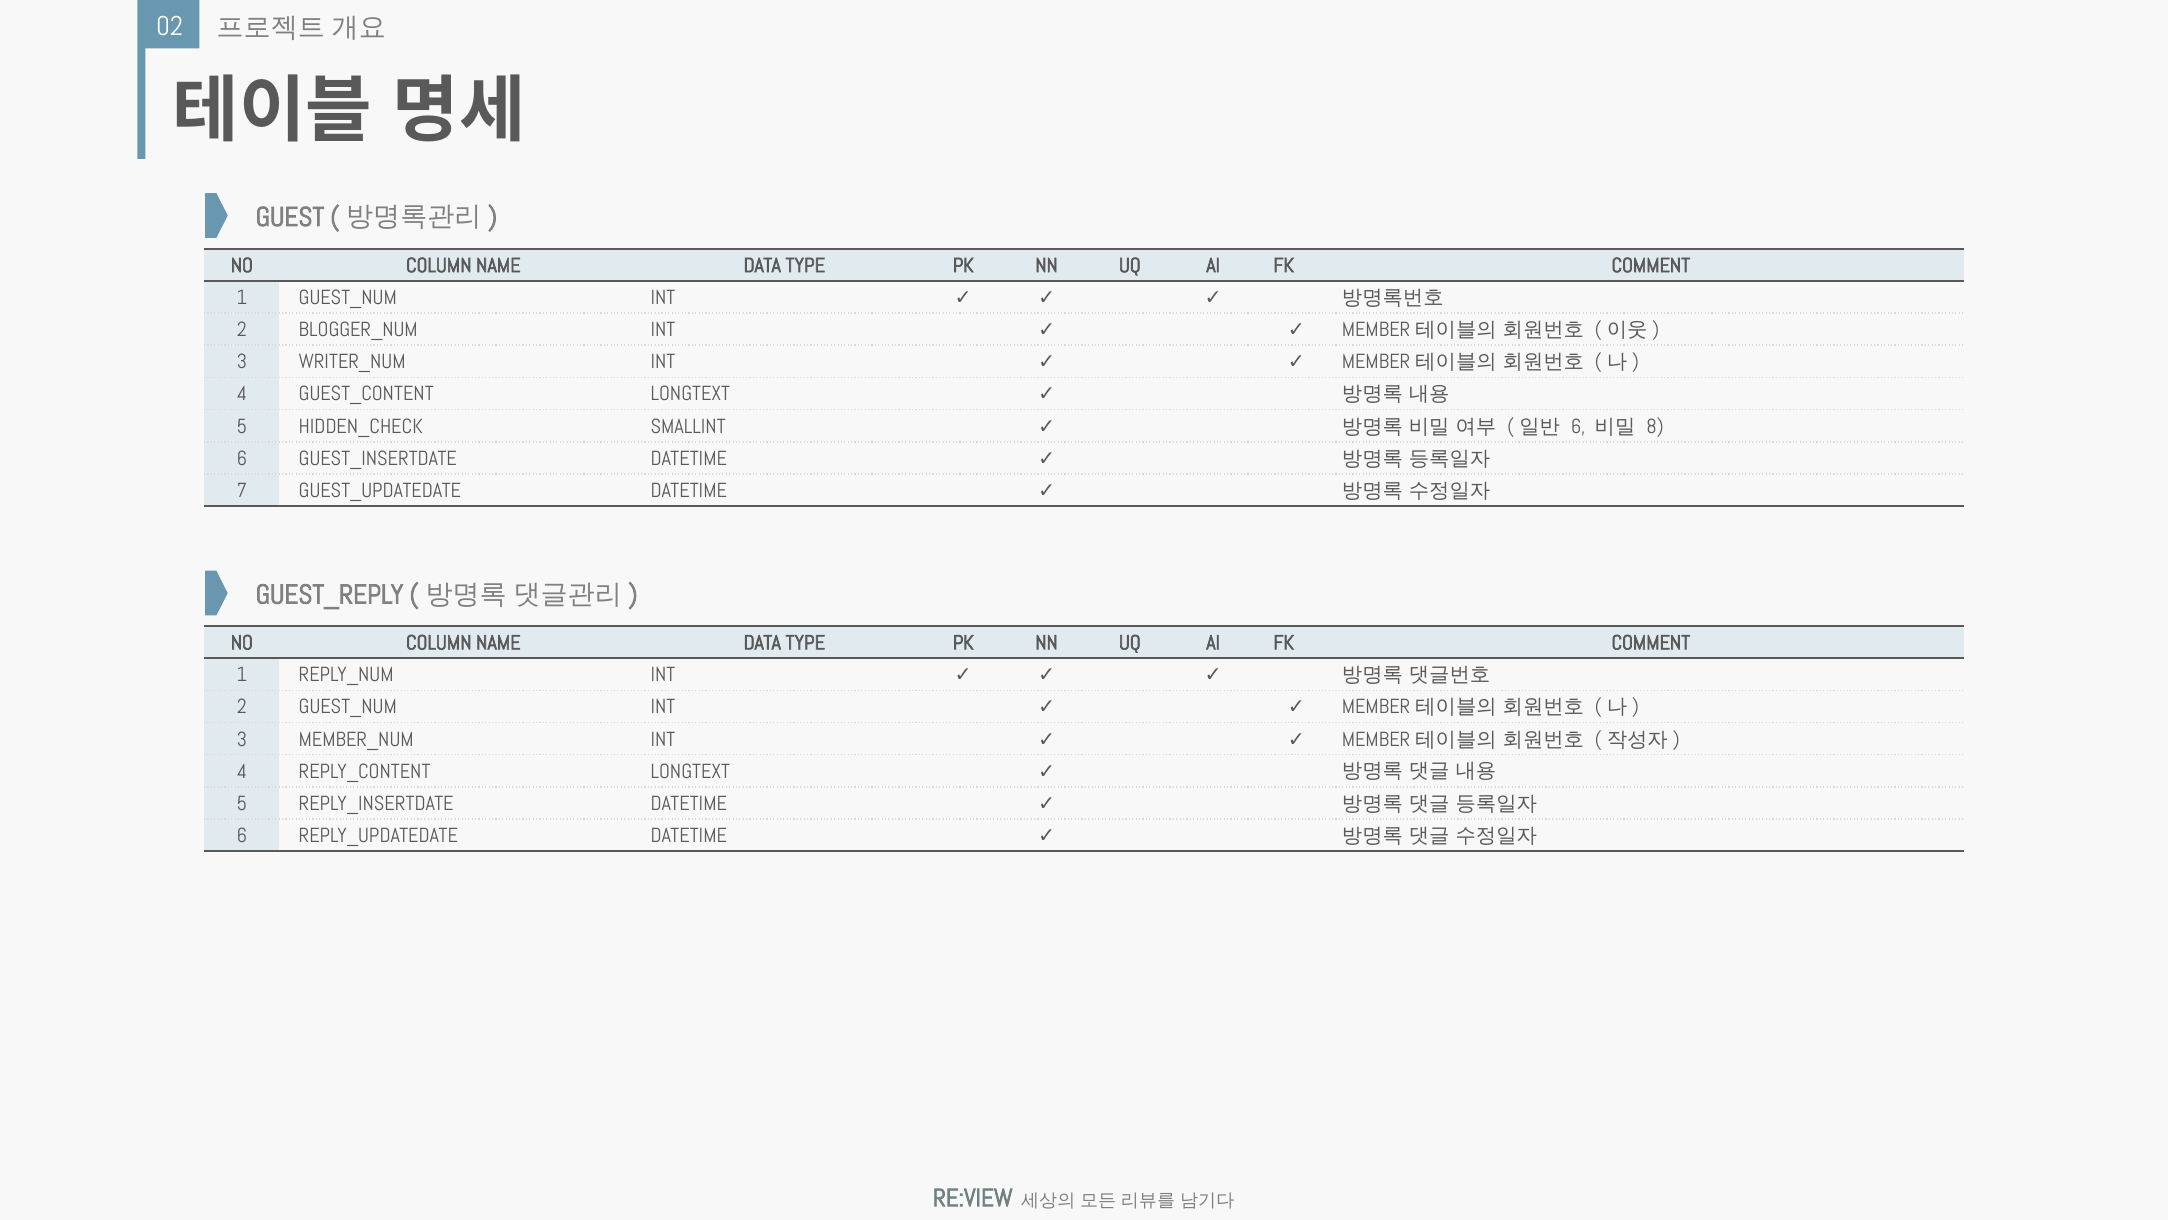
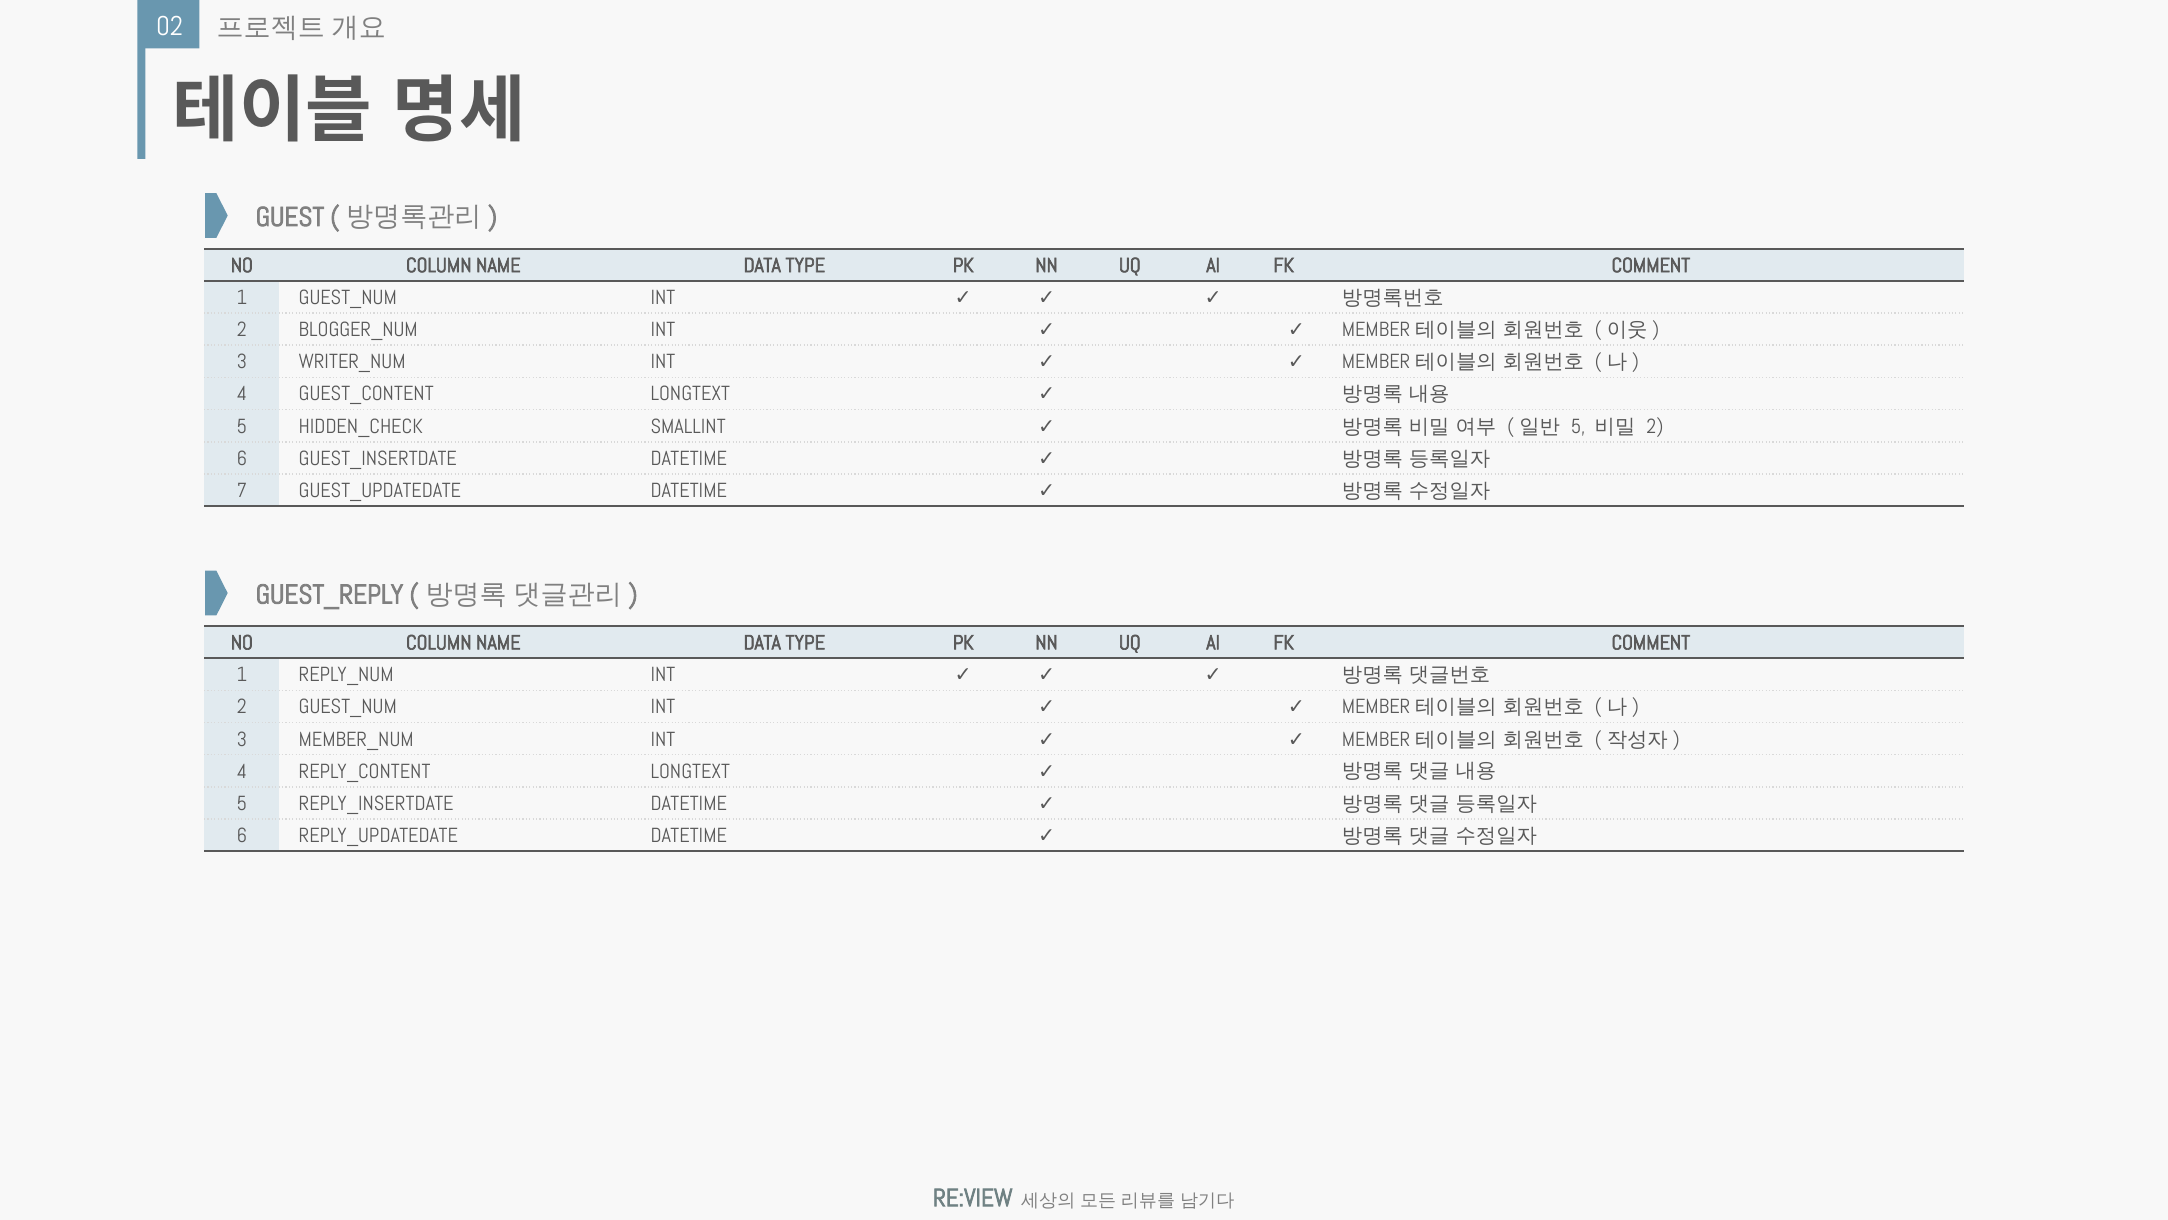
6: 6 -> 5 (1578, 426)
8: 8 -> 2 (1655, 426)
